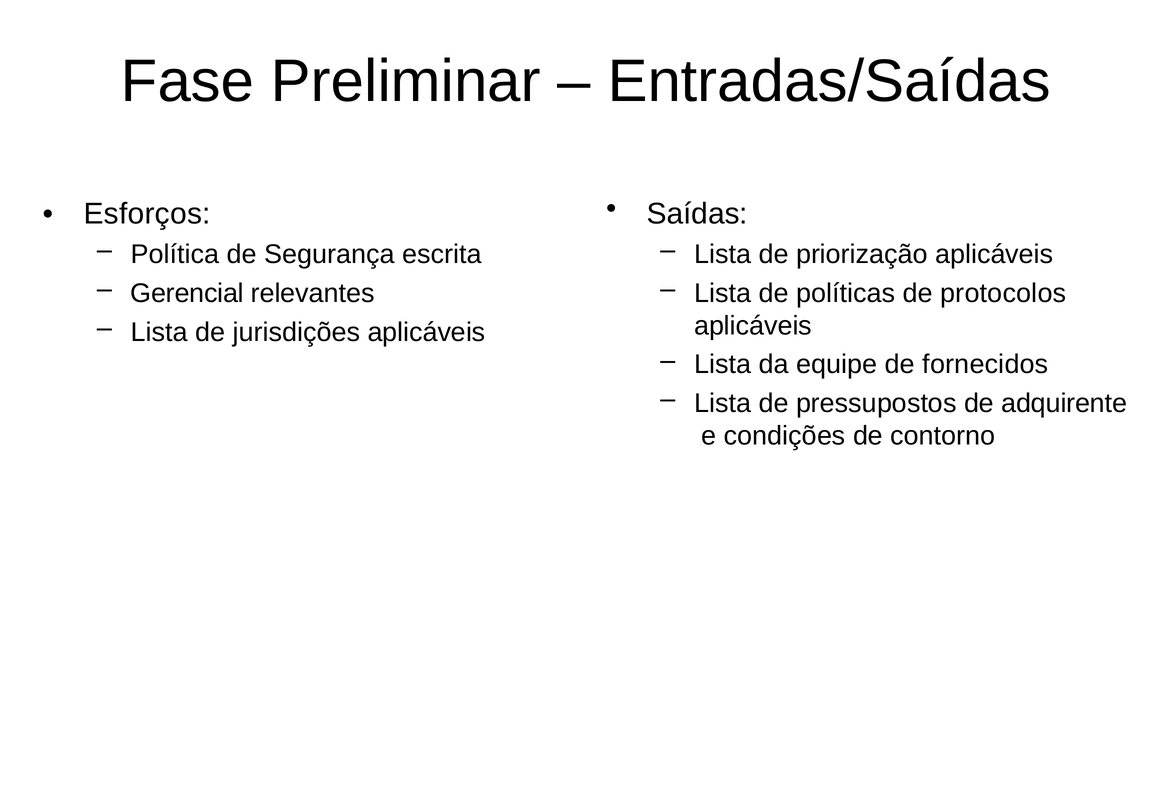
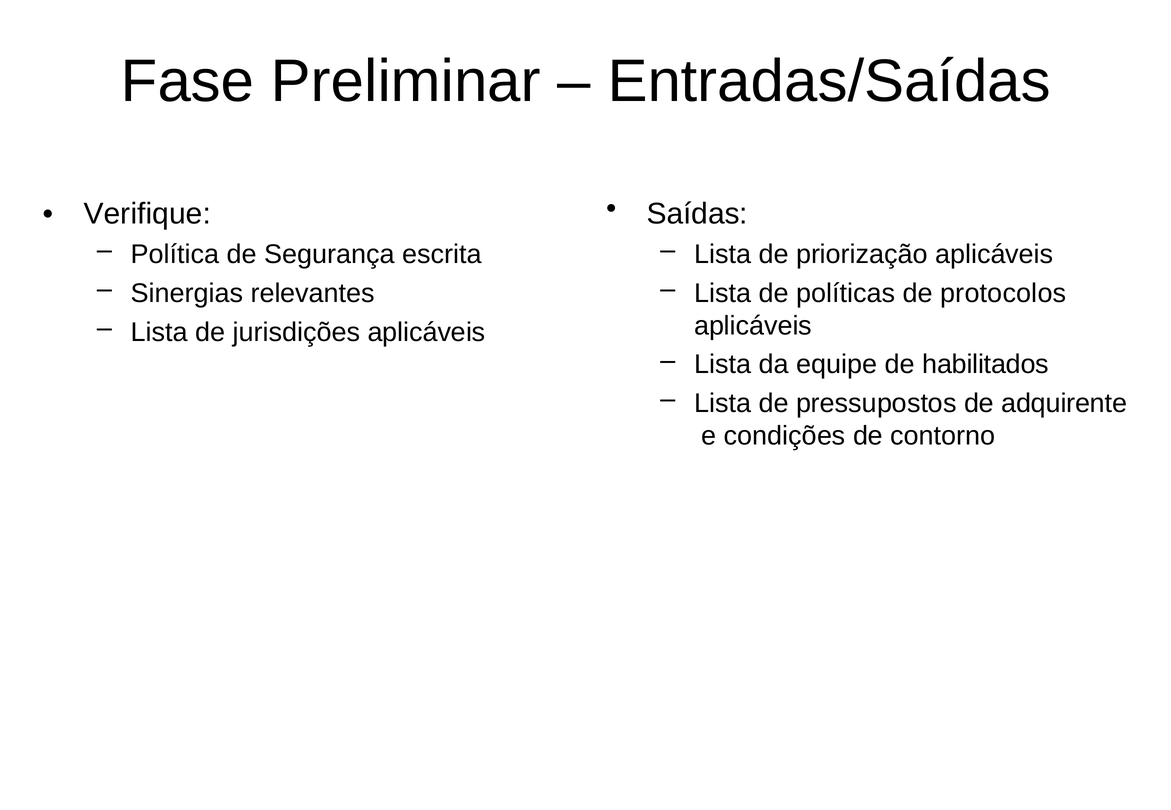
Esforços: Esforços -> Verifique (147, 214)
Gerencial: Gerencial -> Sinergias (187, 293)
fornecidos: fornecidos -> habilitados (986, 365)
